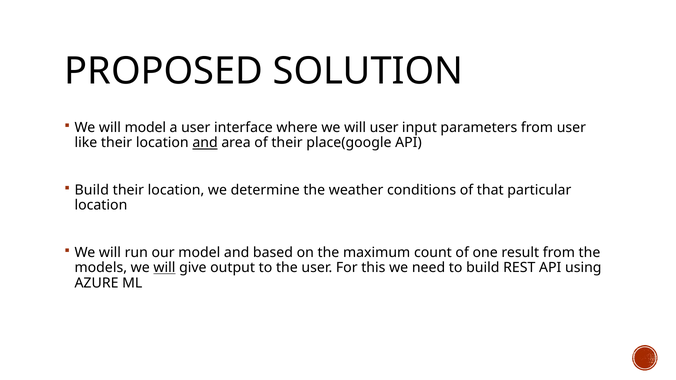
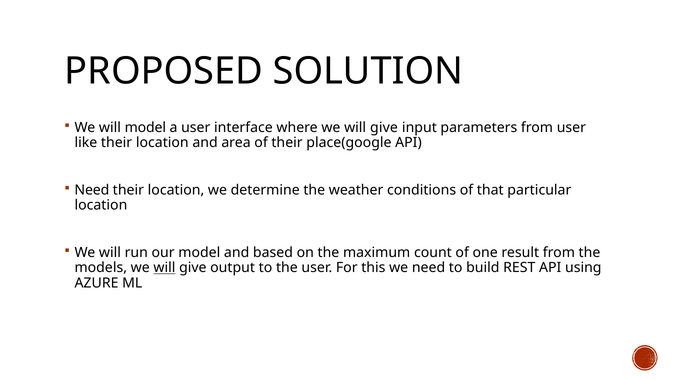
where we will user: user -> give (384, 128)
and underline: present -> none (205, 143)
Build: Build -> Need (92, 190)
